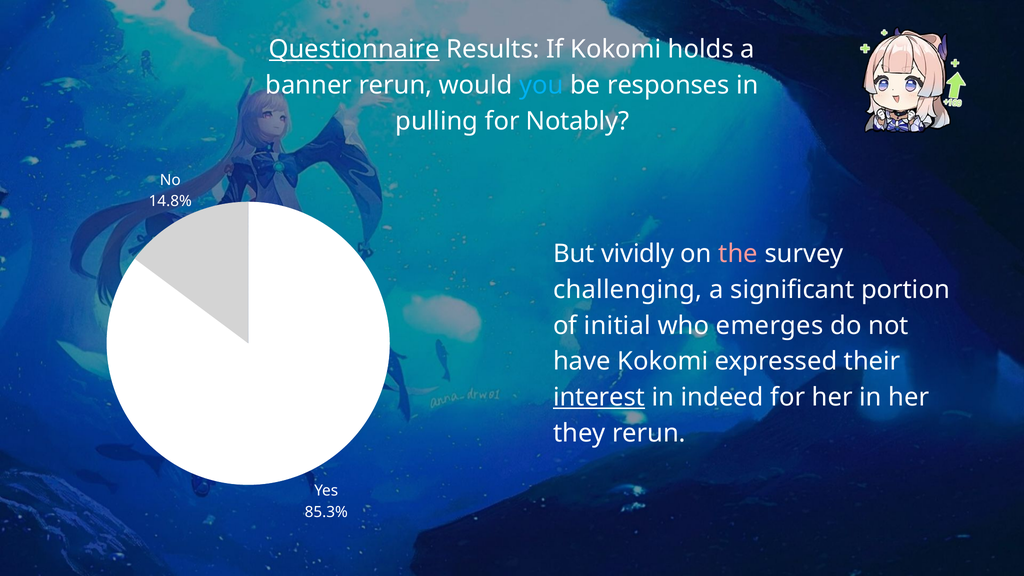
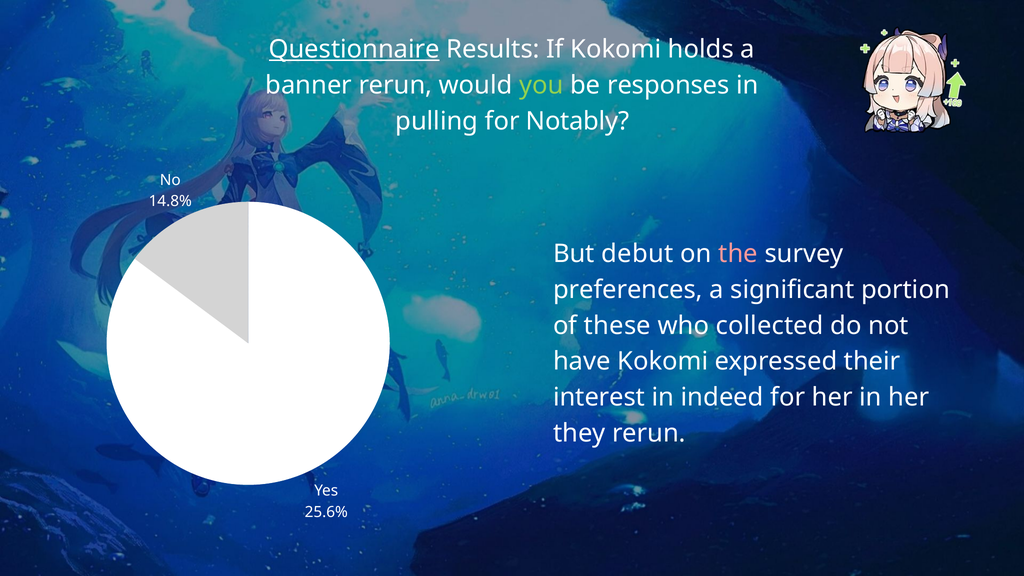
you colour: light blue -> light green (541, 85)
vividly: vividly -> debut (637, 254)
challenging: challenging -> preferences (628, 290)
initial: initial -> these (617, 326)
emerges: emerges -> collected (770, 326)
interest underline: present -> none (599, 397)
85.3%: 85.3% -> 25.6% (326, 512)
